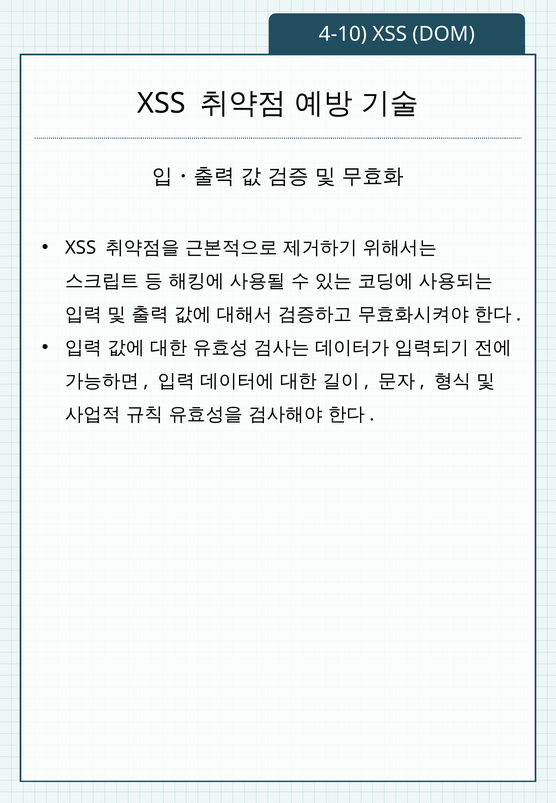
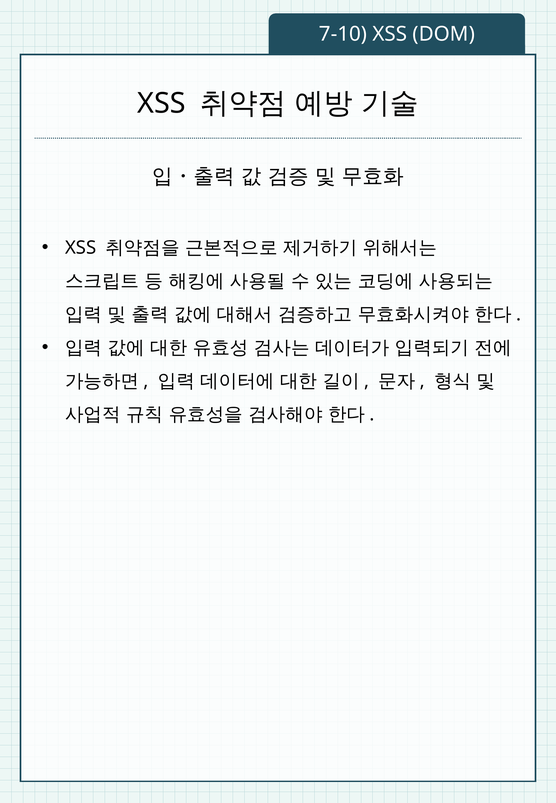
4-10: 4-10 -> 7-10 (343, 34)
